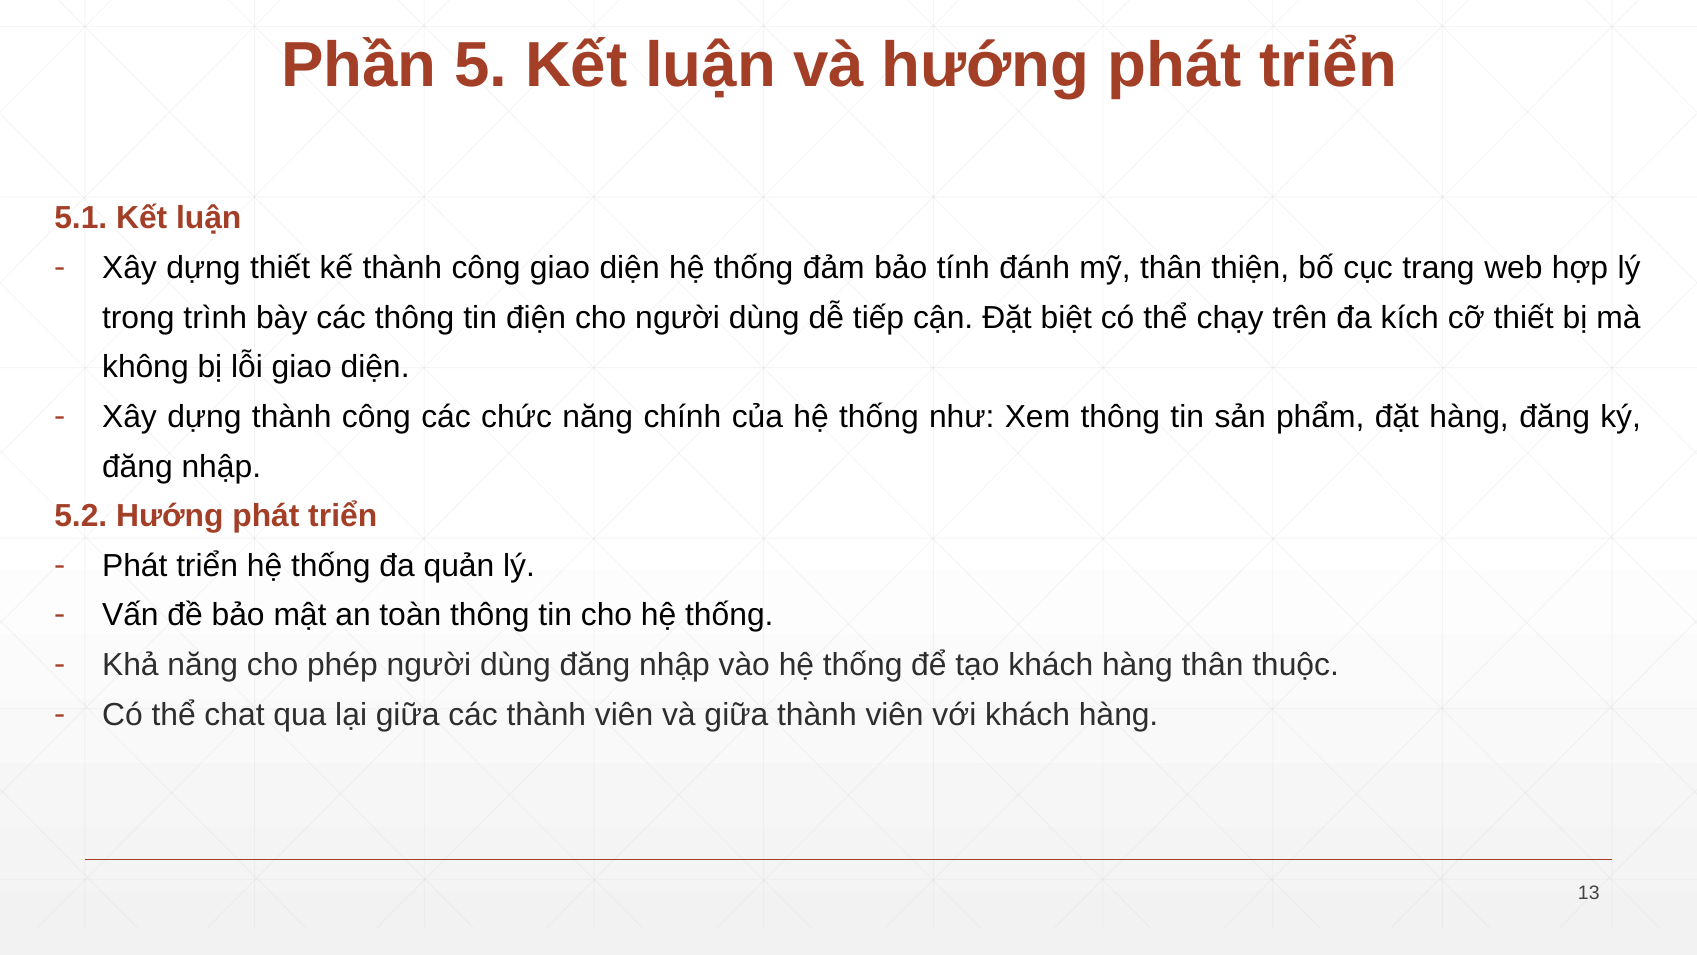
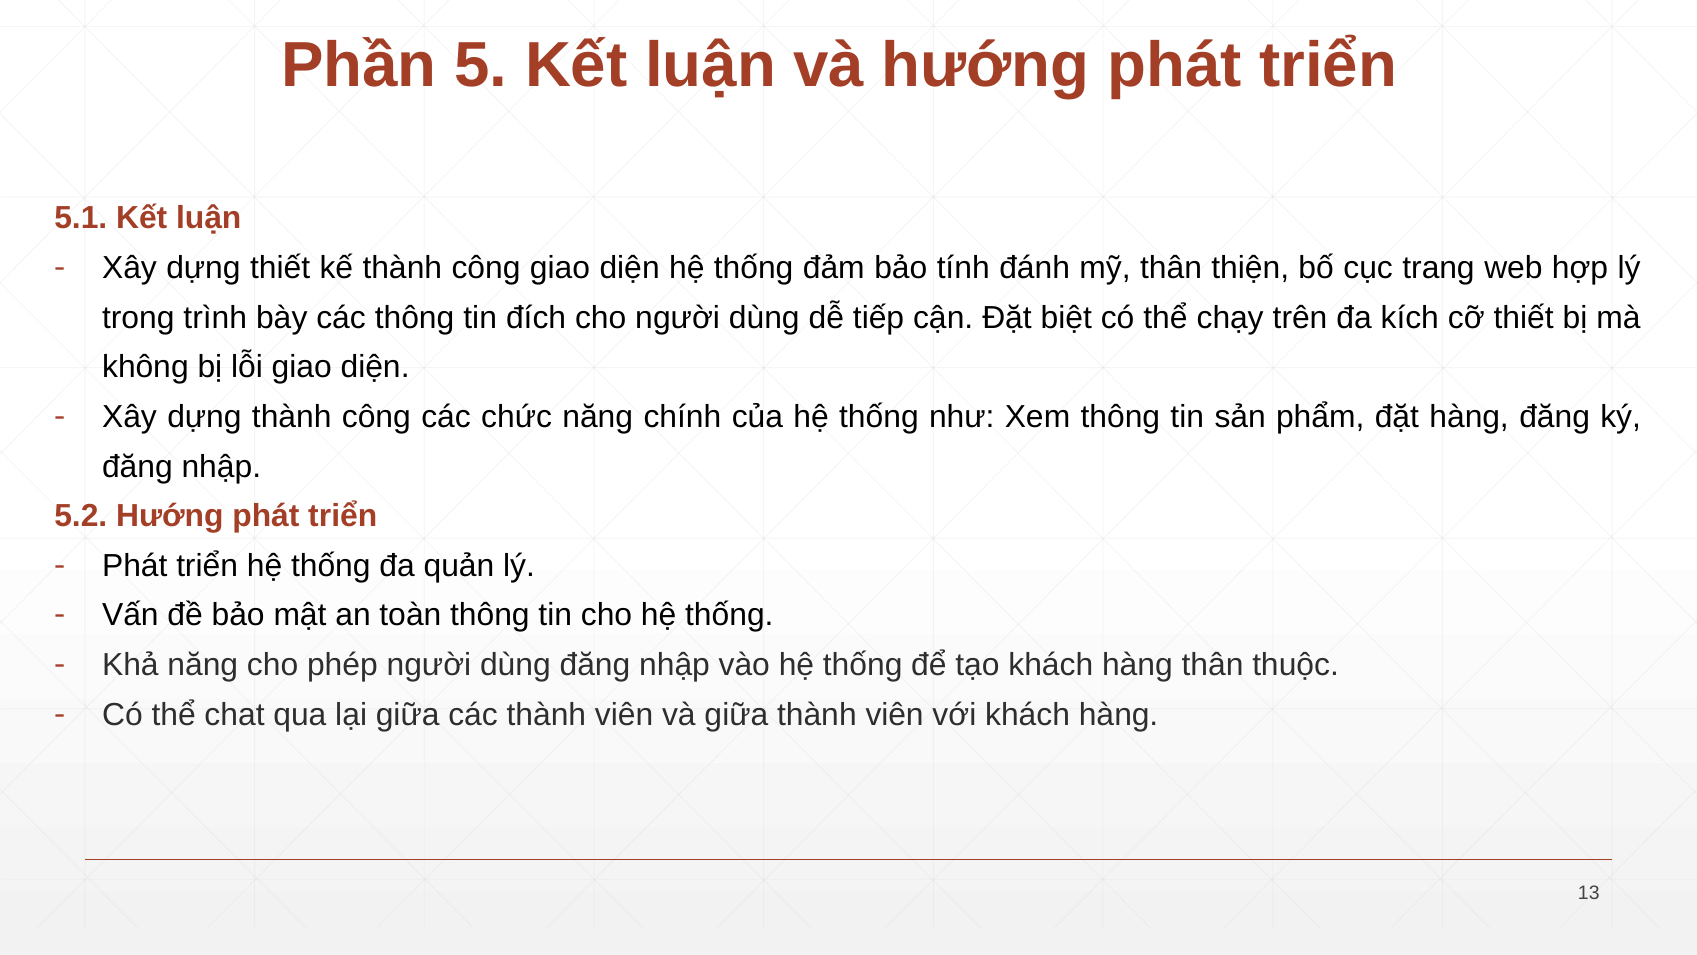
điện: điện -> đích (536, 318)
